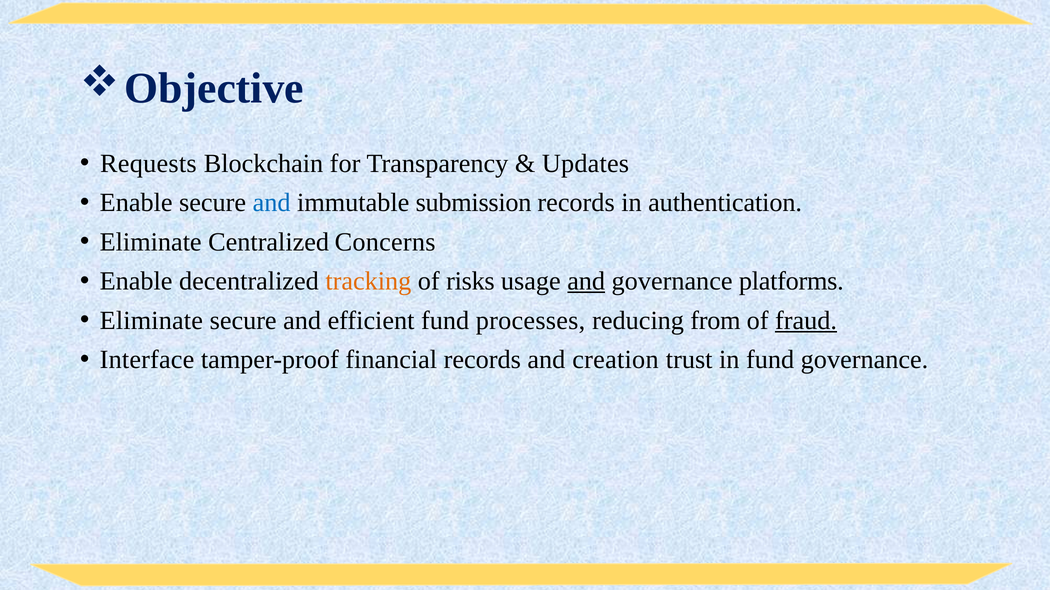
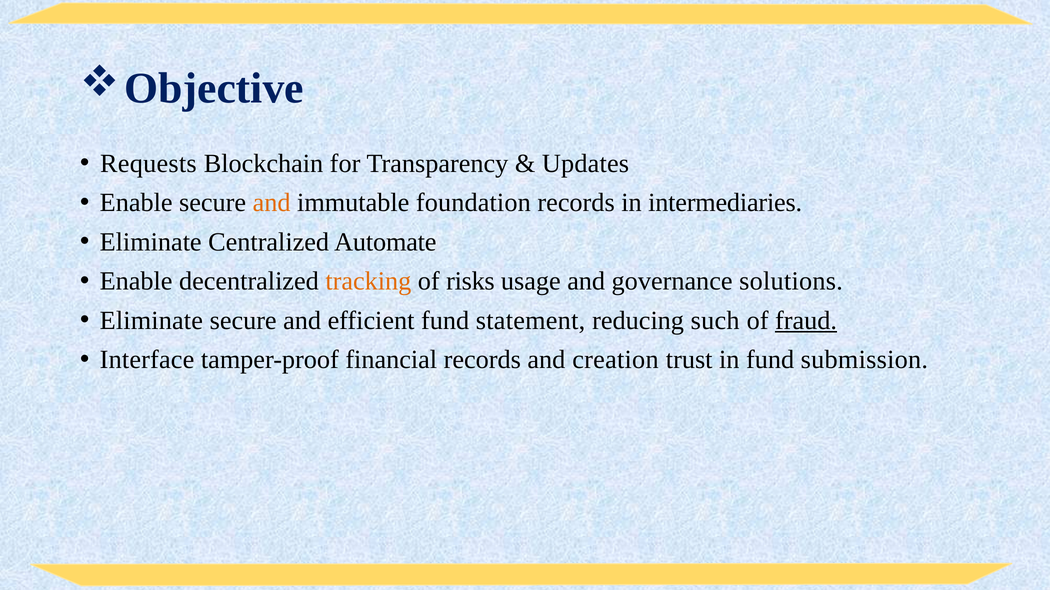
and colour: blue -> orange (272, 203)
submission: submission -> foundation (473, 203)
authentication: authentication -> intermediaries (725, 203)
Concerns: Concerns -> Automate (385, 242)
and underline: present -> none (586, 281)
platforms: platforms -> solutions (791, 281)
processes: processes -> statement (531, 321)
from: from -> such (715, 321)
fund governance: governance -> submission (864, 360)
